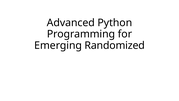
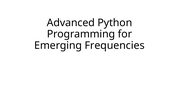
Randomized: Randomized -> Frequencies (115, 45)
